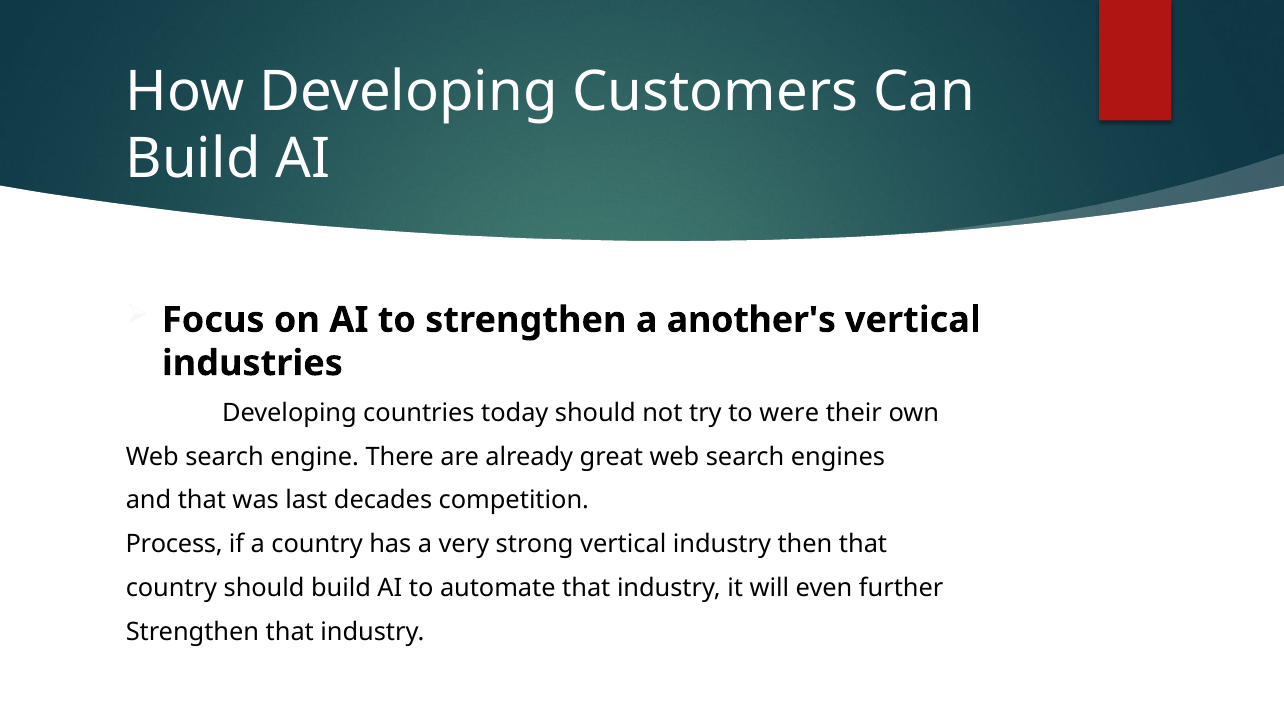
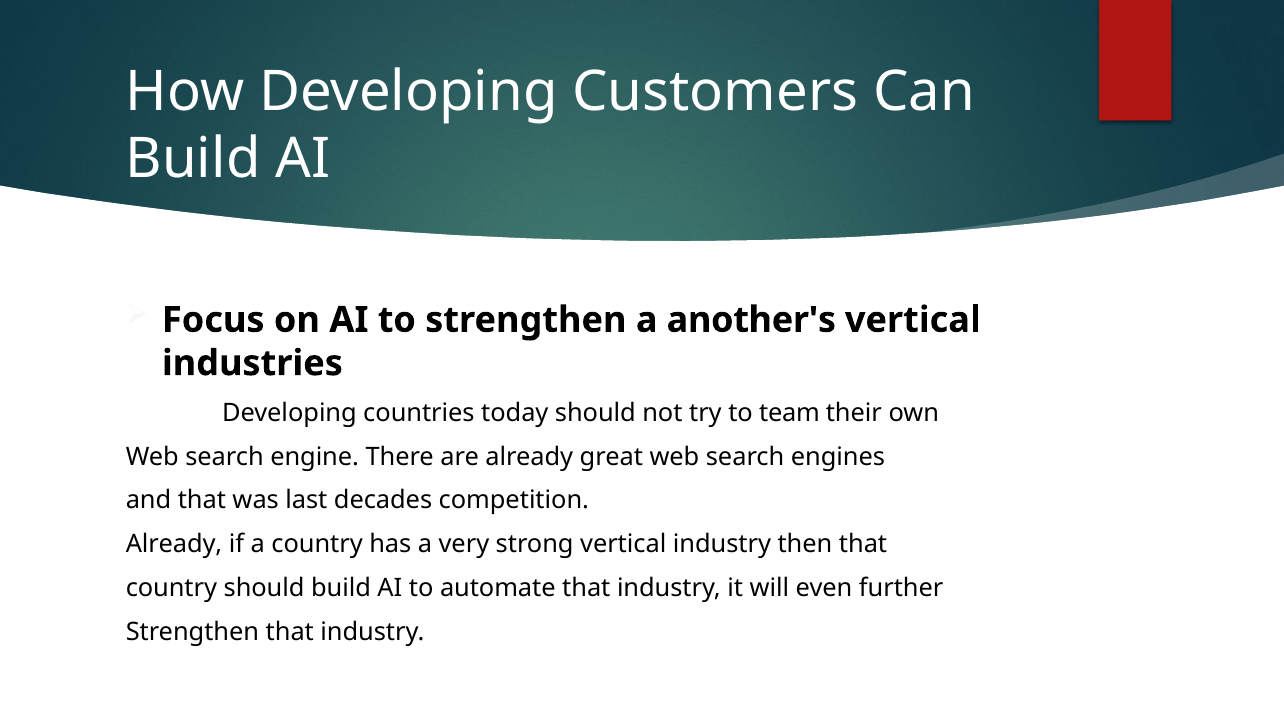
were: were -> team (789, 413)
Process: Process -> Already (174, 545)
